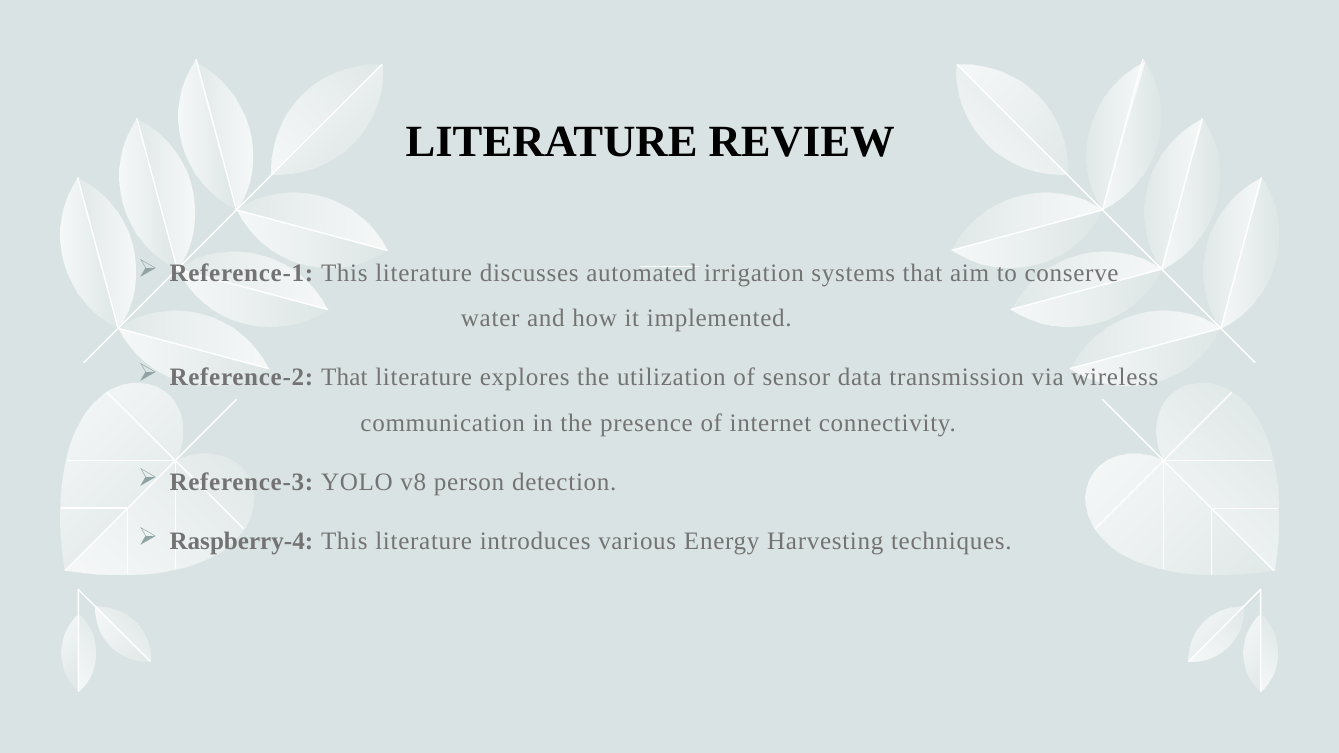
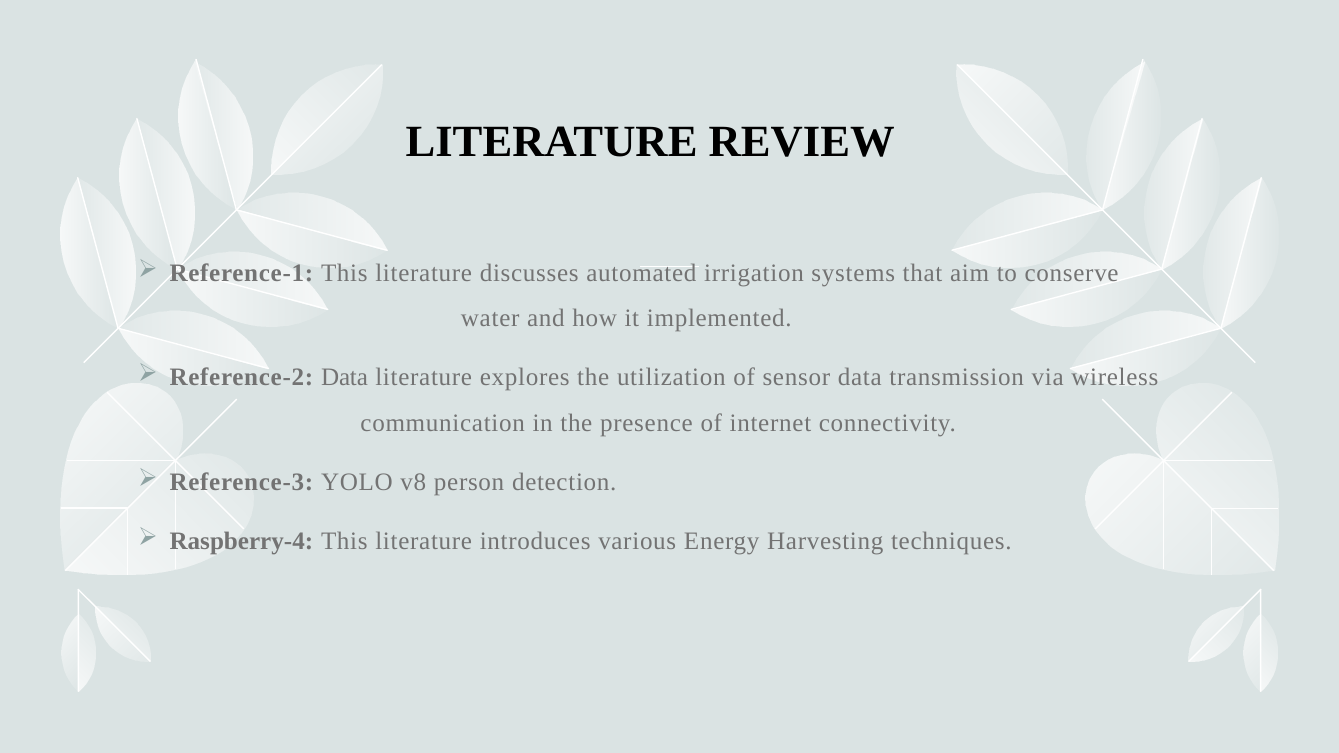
Reference-2 That: That -> Data (344, 378)
